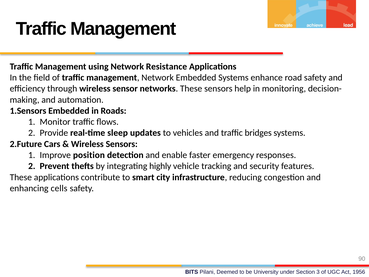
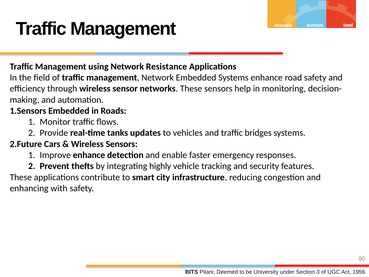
sleep: sleep -> tanks (118, 133)
Improve position: position -> enhance (89, 155)
cells: cells -> with (59, 188)
